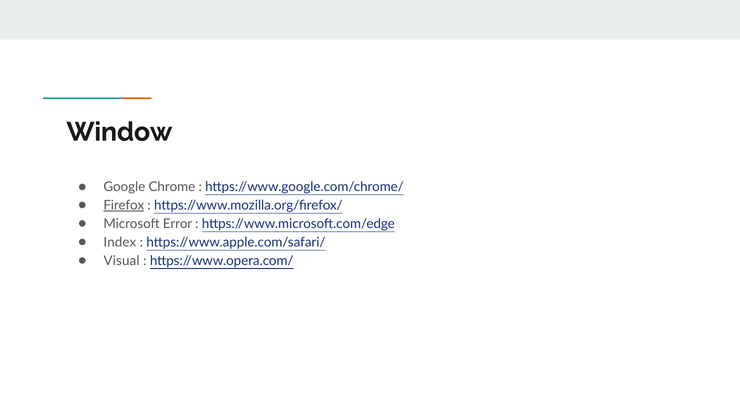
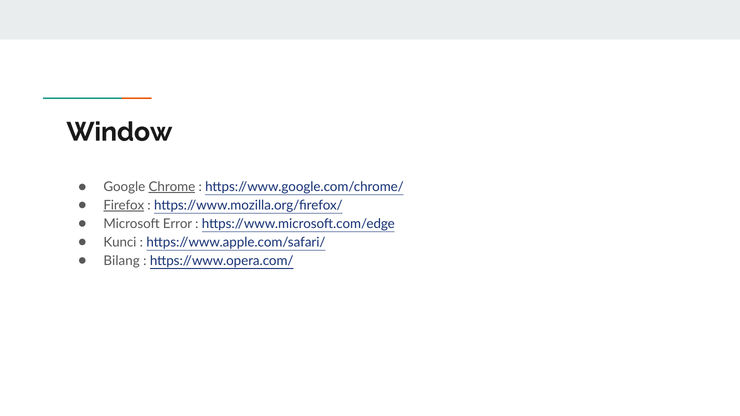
Chrome underline: none -> present (172, 187)
Index: Index -> Kunci (120, 242)
Visual: Visual -> Bilang (122, 261)
